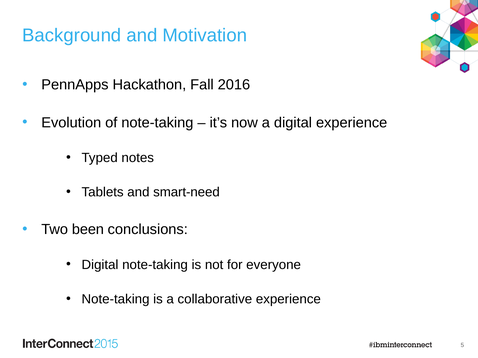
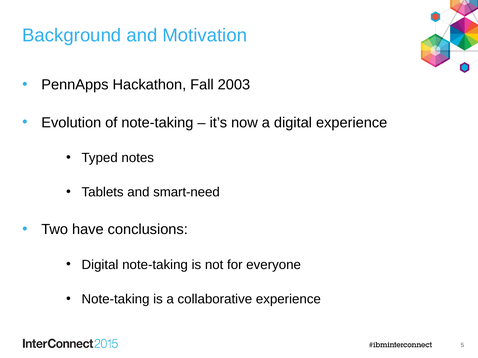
2016: 2016 -> 2003 (234, 85)
been: been -> have (88, 230)
